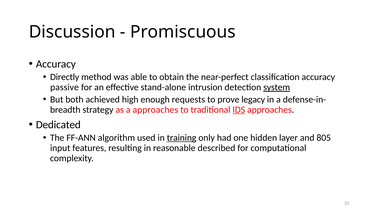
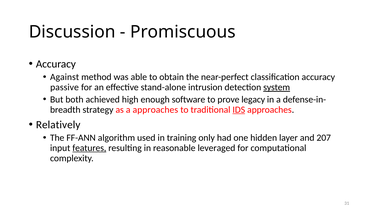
Directly: Directly -> Against (65, 77)
requests: requests -> software (189, 99)
Dedicated: Dedicated -> Relatively (58, 124)
training underline: present -> none (182, 138)
805: 805 -> 207 (324, 138)
features underline: none -> present (89, 148)
described: described -> leveraged (216, 148)
